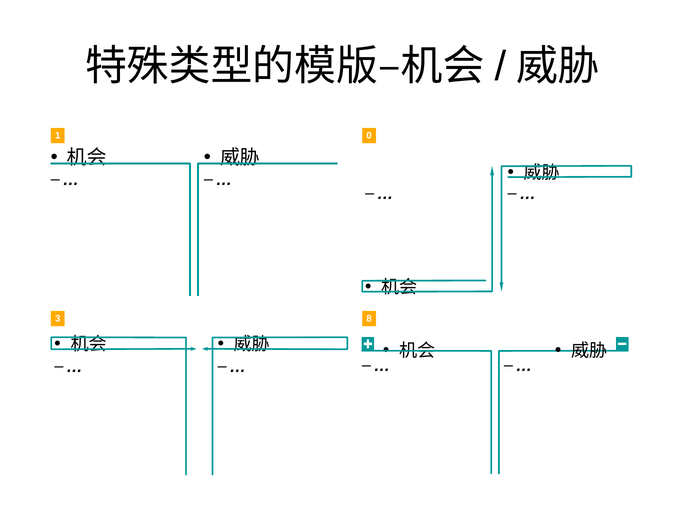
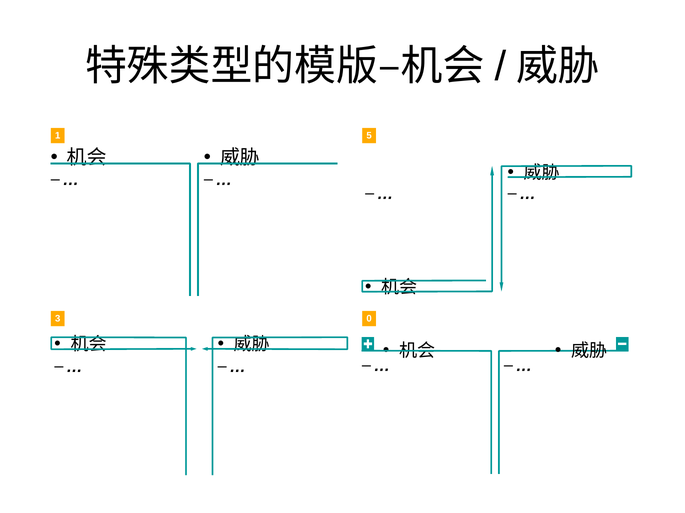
0: 0 -> 5 (369, 136)
8: 8 -> 0 (369, 319)
